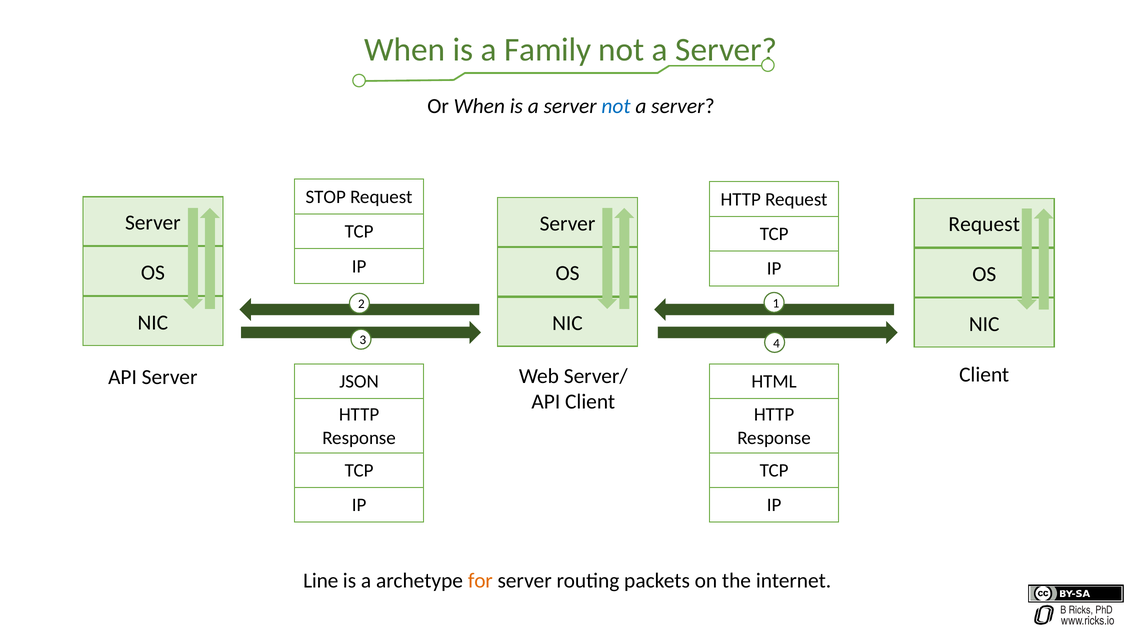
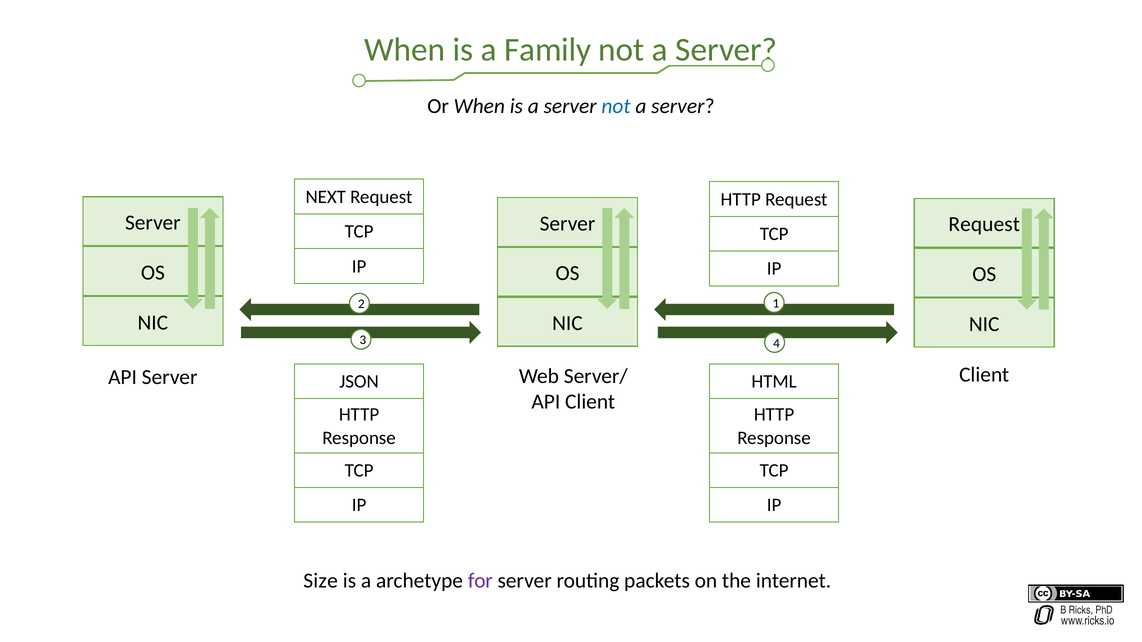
STOP: STOP -> NEXT (326, 197)
Line: Line -> Size (321, 581)
for colour: orange -> purple (480, 581)
